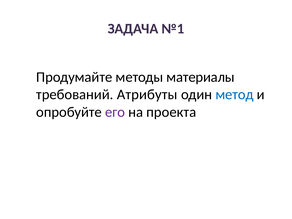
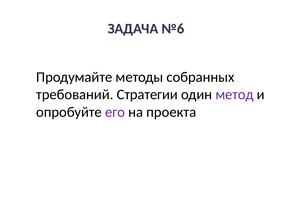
№1: №1 -> №6 (173, 29)
материалы: материалы -> собранных (200, 77)
Атрибуты: Атрибуты -> Стратегии (147, 95)
метод colour: blue -> purple (235, 95)
